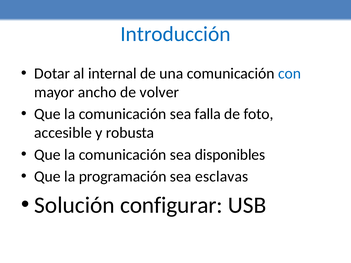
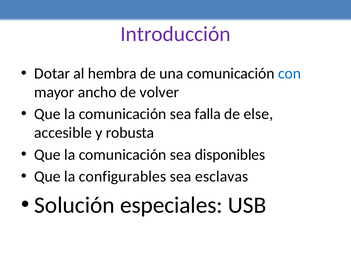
Introducción colour: blue -> purple (175, 34)
internal: internal -> hembra (112, 74)
foto: foto -> else (258, 114)
programación: programación -> configurables (123, 177)
configurar: configurar -> especiales (171, 205)
